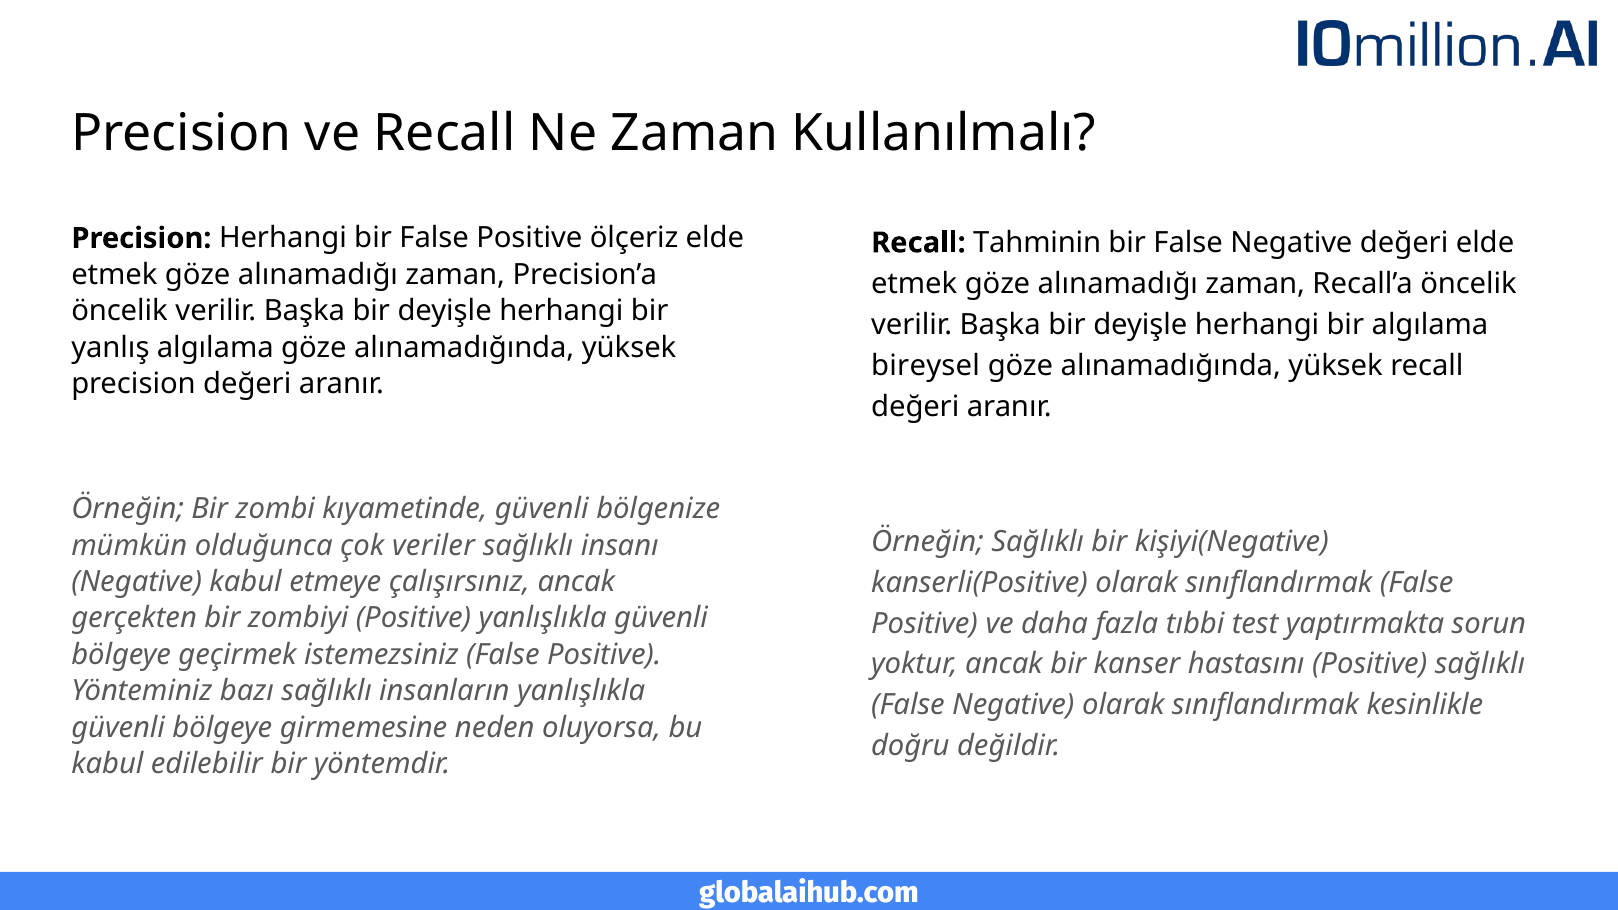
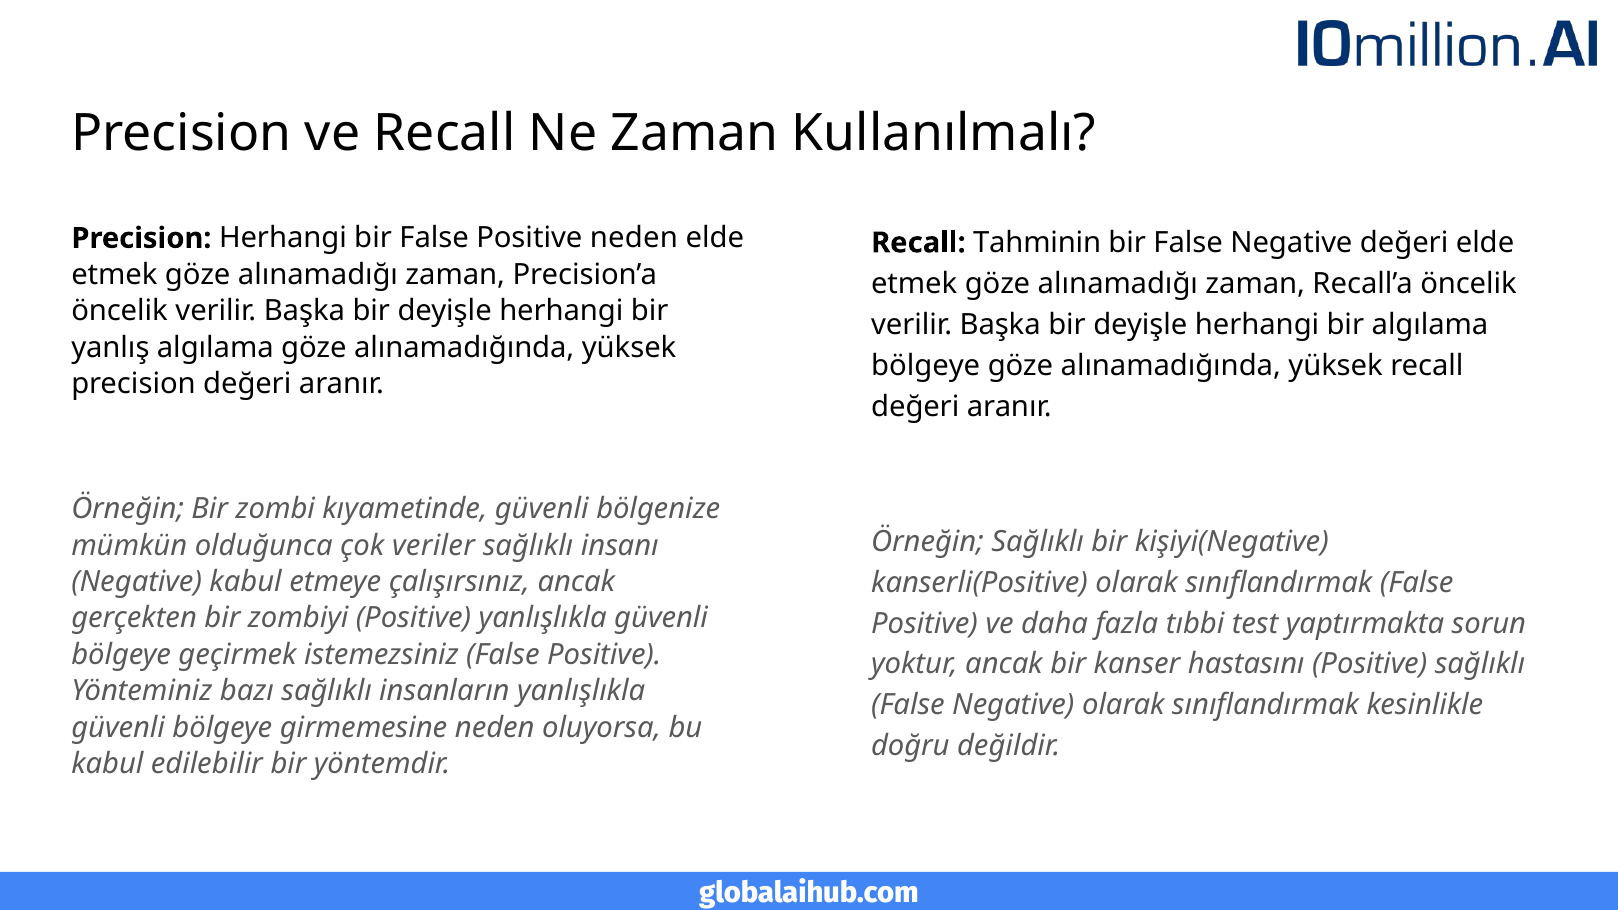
Positive ölçeriz: ölçeriz -> neden (634, 238)
bireysel: bireysel -> bölgeye (926, 366)
